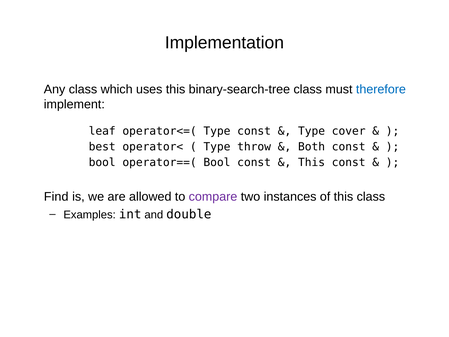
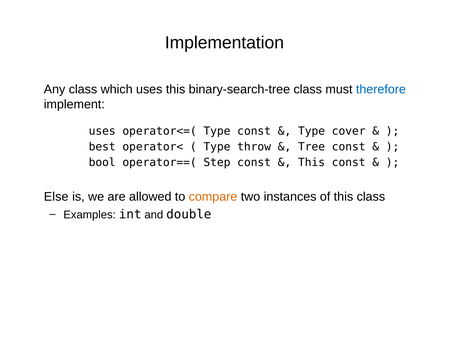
leaf: leaf -> uses (102, 131)
Both: Both -> Tree (312, 147)
operator==( Bool: Bool -> Step (217, 162)
Find: Find -> Else (56, 197)
compare colour: purple -> orange (213, 197)
